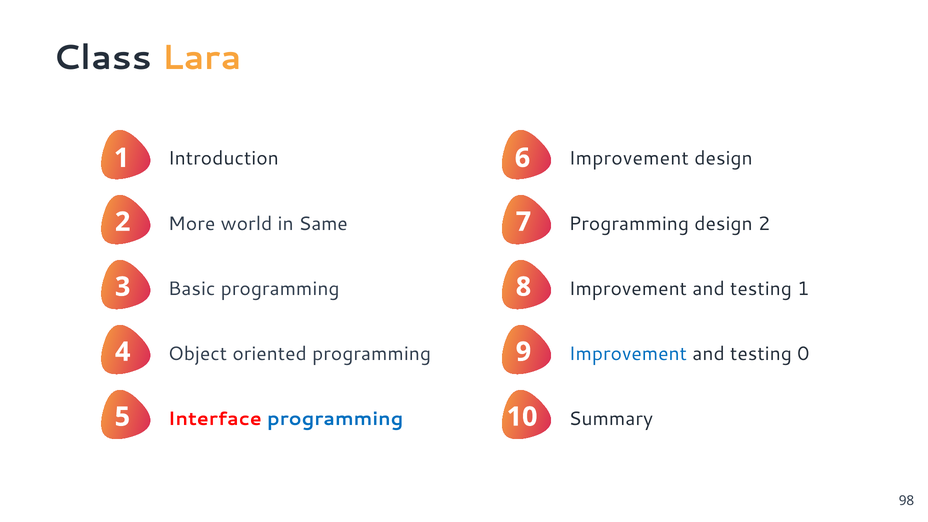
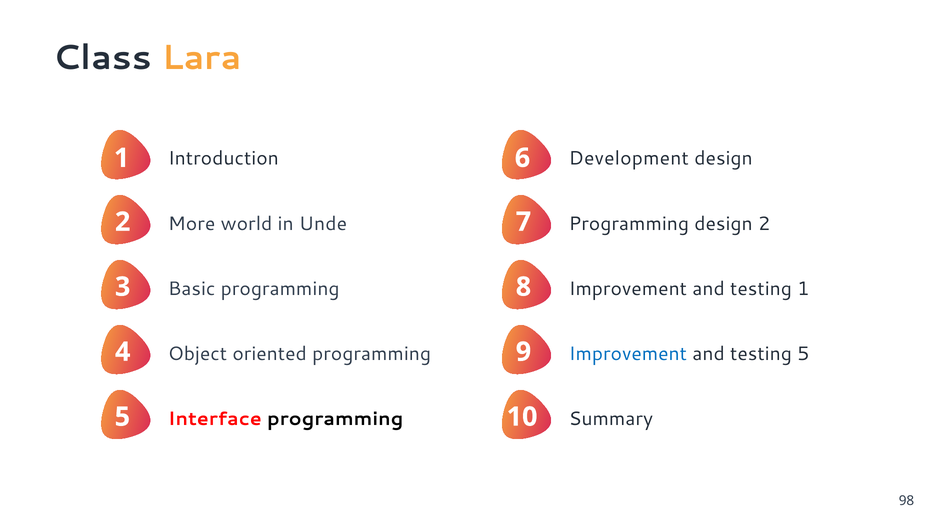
6 Improvement: Improvement -> Development (629, 158)
Same: Same -> Unde (323, 224)
testing 0: 0 -> 5 (803, 354)
programming colour: blue -> black (335, 419)
